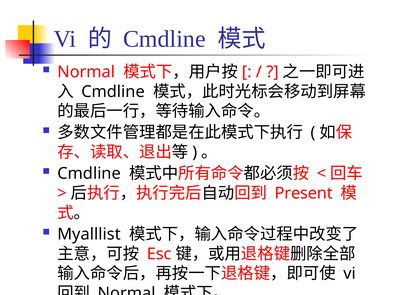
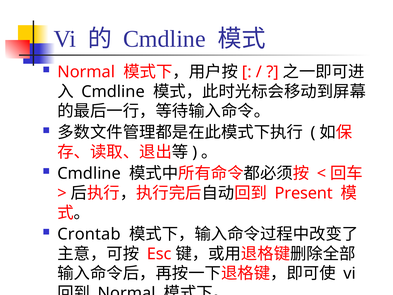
Myalllist: Myalllist -> Crontab (89, 234)
